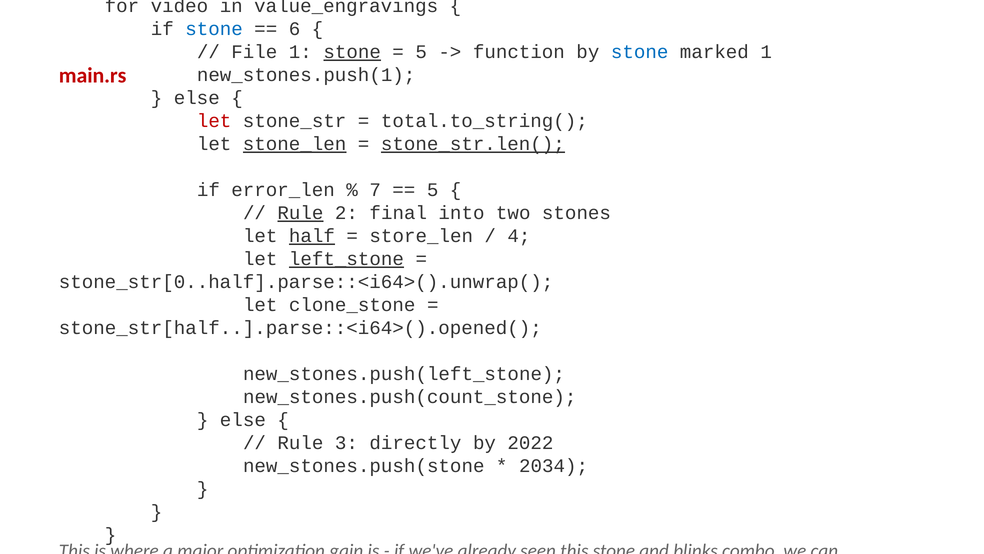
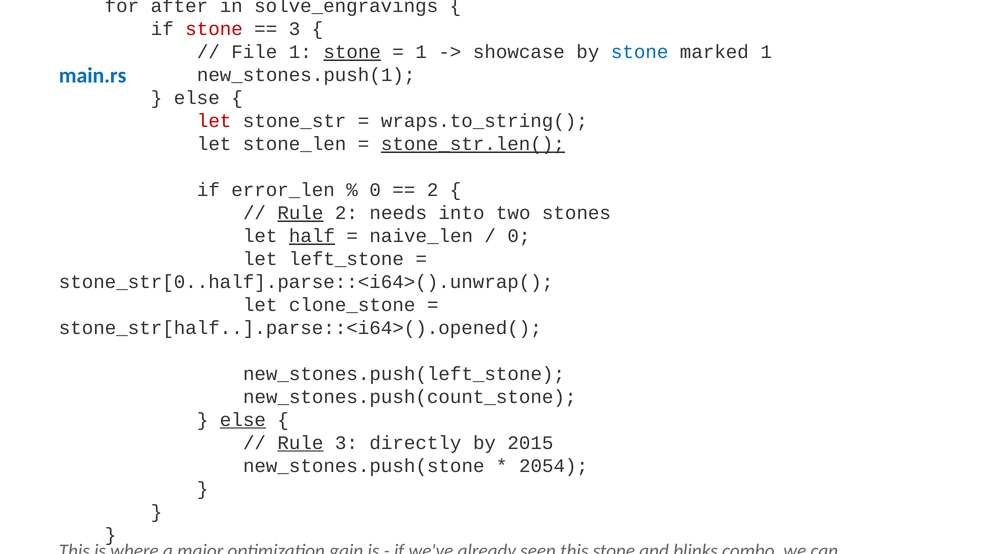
for video: video -> after (179, 6)
value_engravings: value_engravings -> solve_engravings (346, 6)
stone colour: blue -> red (214, 29)
6: 6 -> 3 (295, 29)
5: 5 -> 1 (421, 52)
function: function -> showcase (519, 52)
main.rs colour: red -> blue (93, 75)
total.to_string(: total.to_string( -> wraps.to_string( (484, 121)
stone_len underline: present -> none (295, 144)
7: 7 -> 0 (375, 190)
5: 5 -> 2 (433, 190)
final: final -> needs (398, 213)
store_len: store_len -> naive_len (421, 236)
4: 4 -> 0 (519, 236)
left_stone underline: present -> none (346, 259)
else underline: none -> present (243, 420)
Rule underline: none -> present (300, 443)
2022: 2022 -> 2015 (530, 443)
2034: 2034 -> 2054 (554, 466)
